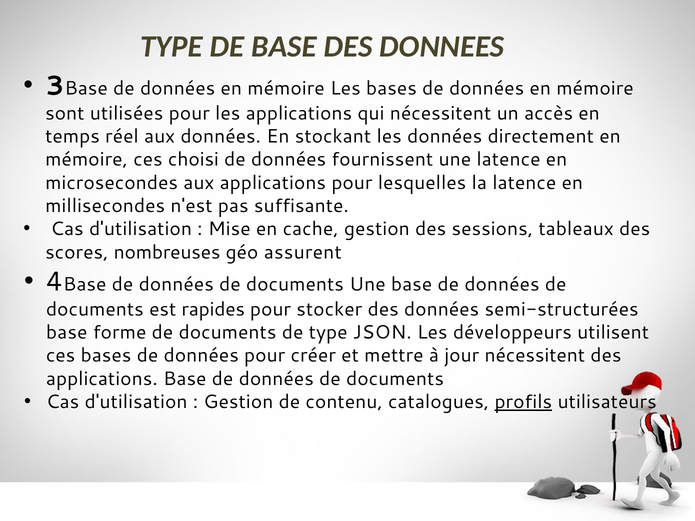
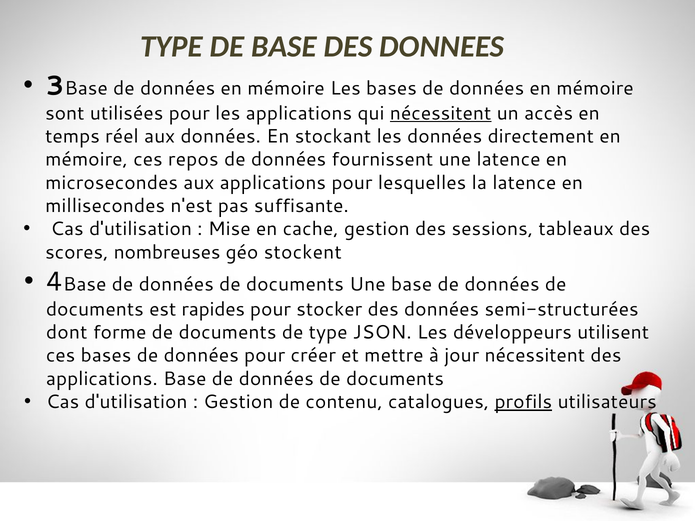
nécessitent underline: none -> present (441, 113)
choisi: choisi -> repos (193, 160)
assurent: assurent -> stockent (303, 252)
base: base -> dont (67, 333)
